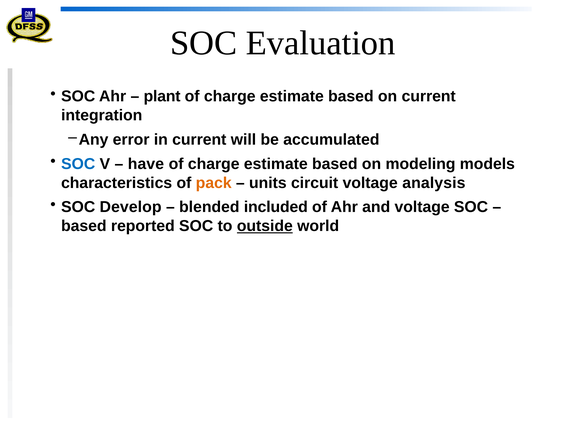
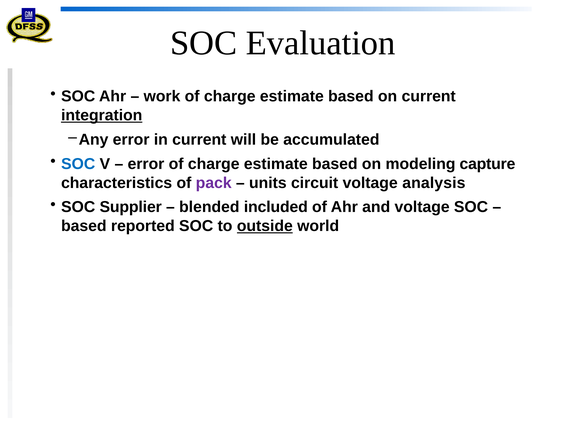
plant: plant -> work (162, 96)
integration underline: none -> present (102, 115)
have: have -> error (146, 164)
models: models -> capture (487, 164)
pack colour: orange -> purple (214, 183)
Develop: Develop -> Supplier (131, 207)
